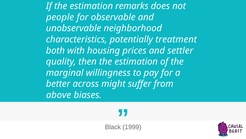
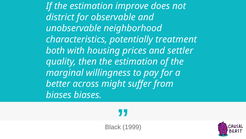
remarks: remarks -> improve (132, 6)
people: people -> district (60, 17)
above: above -> biases (59, 95)
